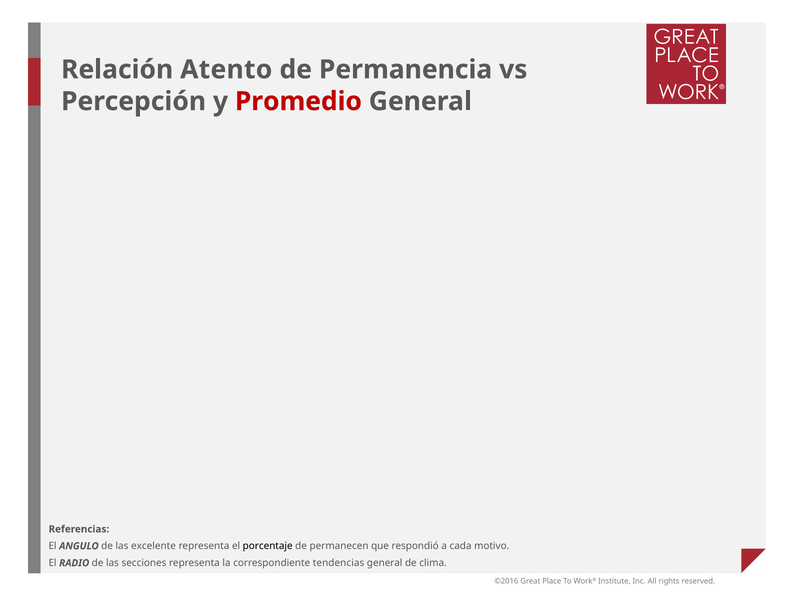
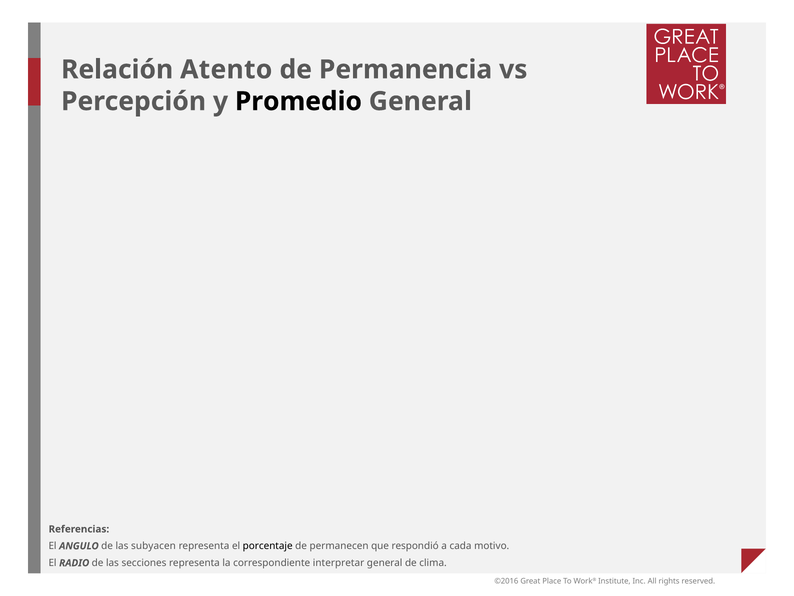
Promedio colour: red -> black (298, 101)
excelente: excelente -> subyacen (153, 546)
tendencias: tendencias -> interpretar (339, 563)
